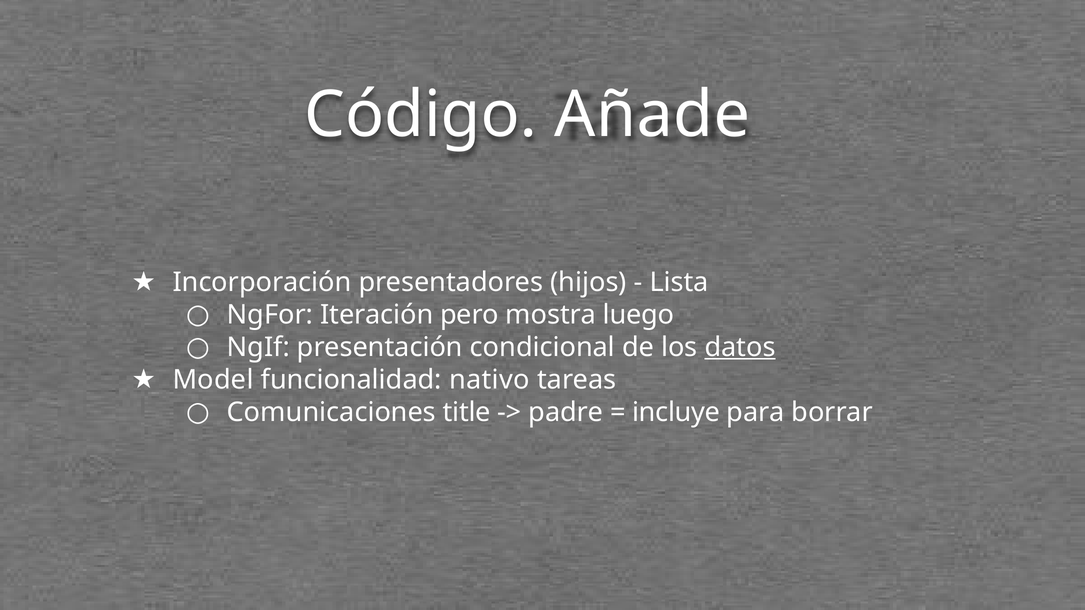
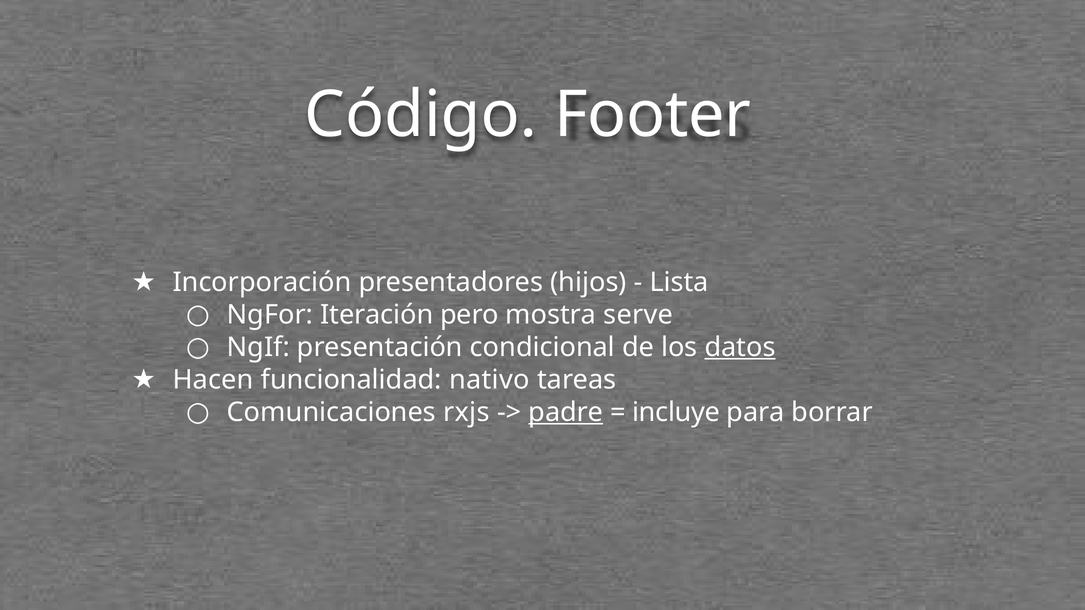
Añade: Añade -> Footer (653, 115)
luego: luego -> serve (638, 315)
Model: Model -> Hacen (213, 380)
title: title -> rxjs (466, 412)
padre underline: none -> present (566, 412)
